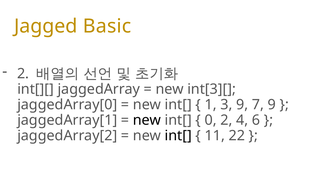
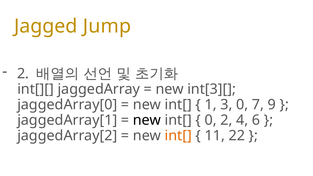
Basic: Basic -> Jump (107, 26)
3 9: 9 -> 0 (242, 105)
int[ colour: black -> orange (178, 136)
